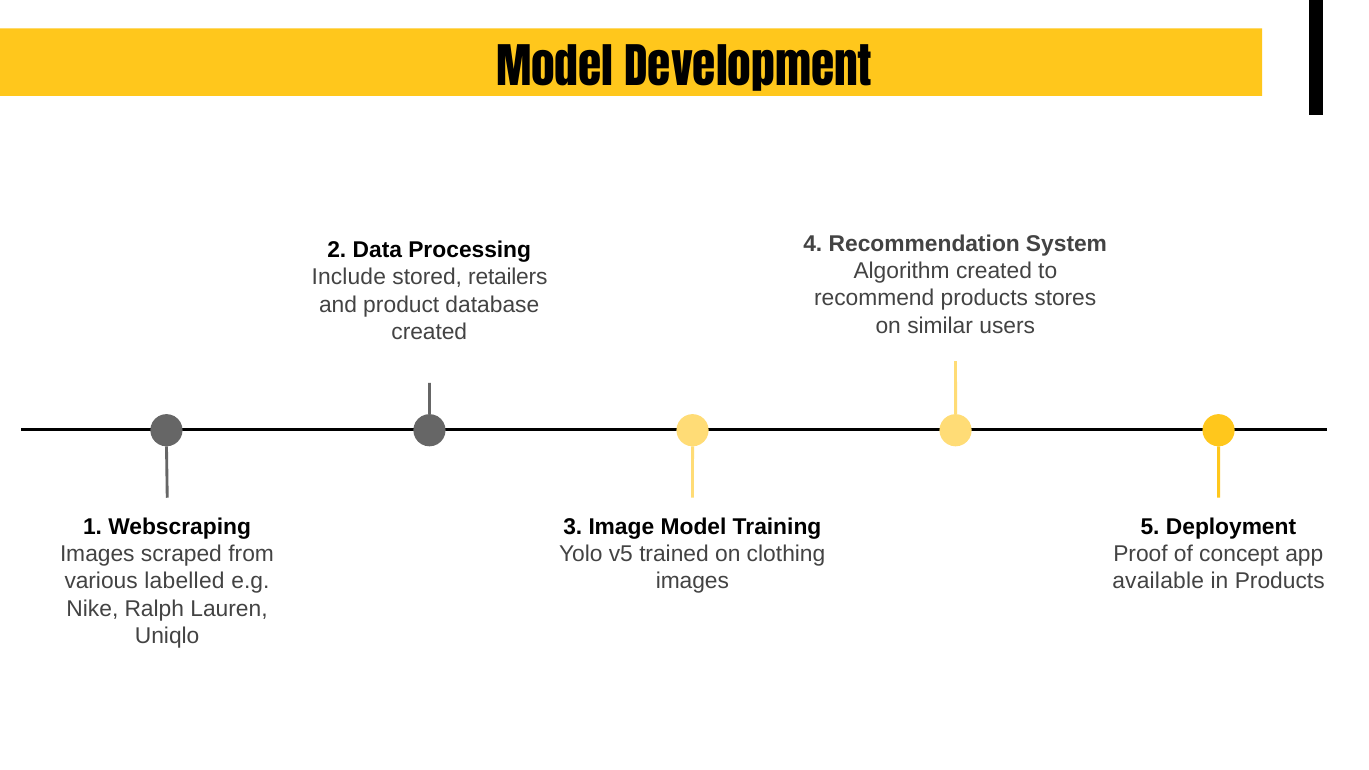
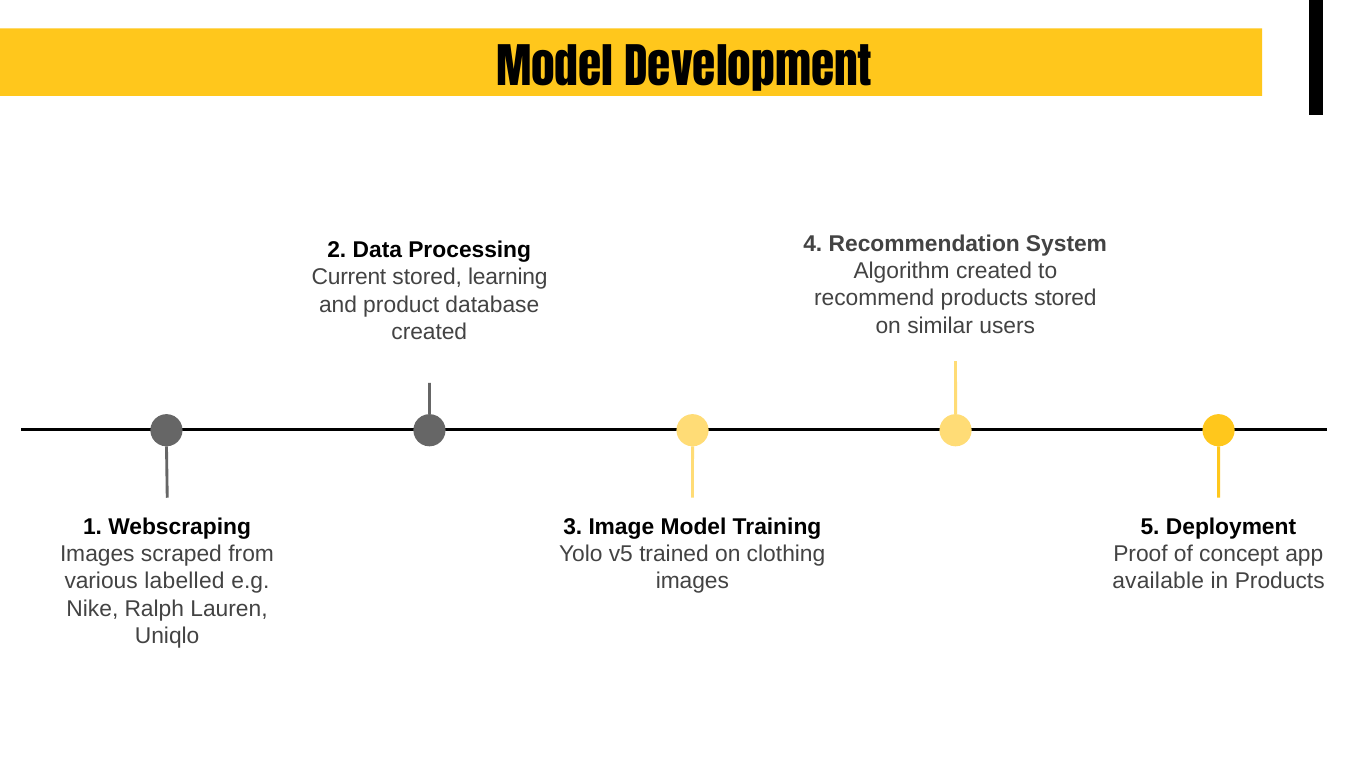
Include: Include -> Current (349, 277)
retailers: retailers -> learning (508, 277)
products stores: stores -> stored (1065, 298)
